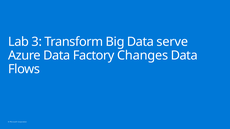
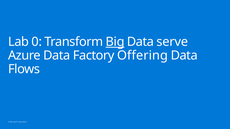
3: 3 -> 0 (37, 42)
Big underline: none -> present (115, 42)
Changes: Changes -> Offering (143, 56)
